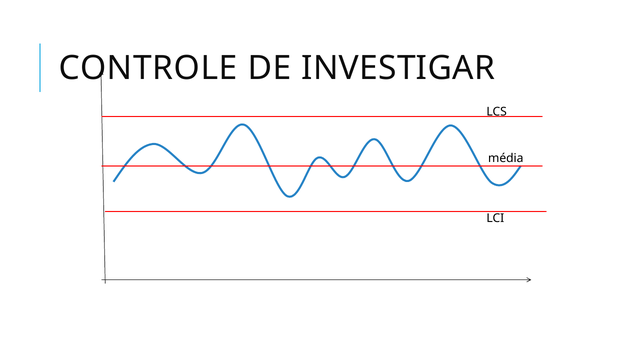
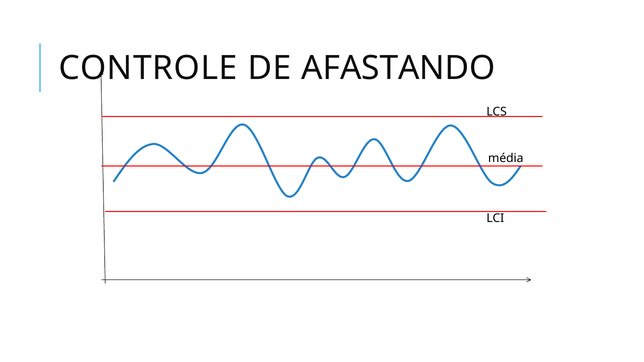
INVESTIGAR: INVESTIGAR -> AFASTANDO (398, 68)
